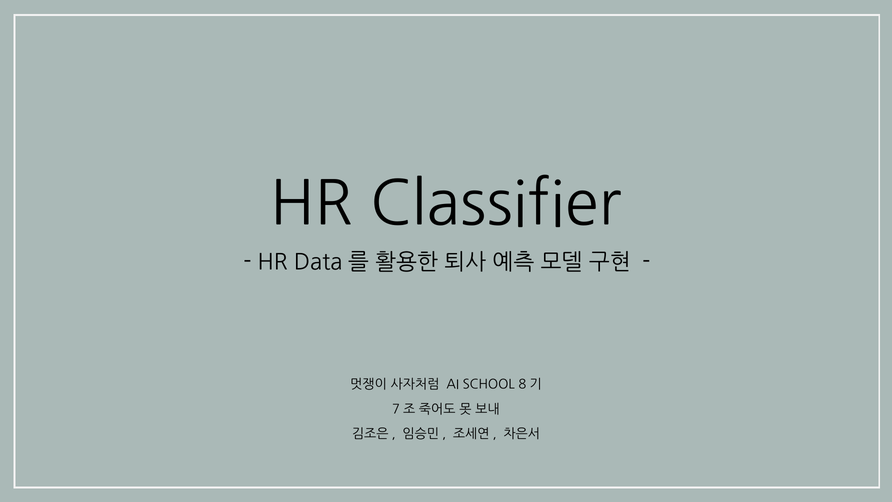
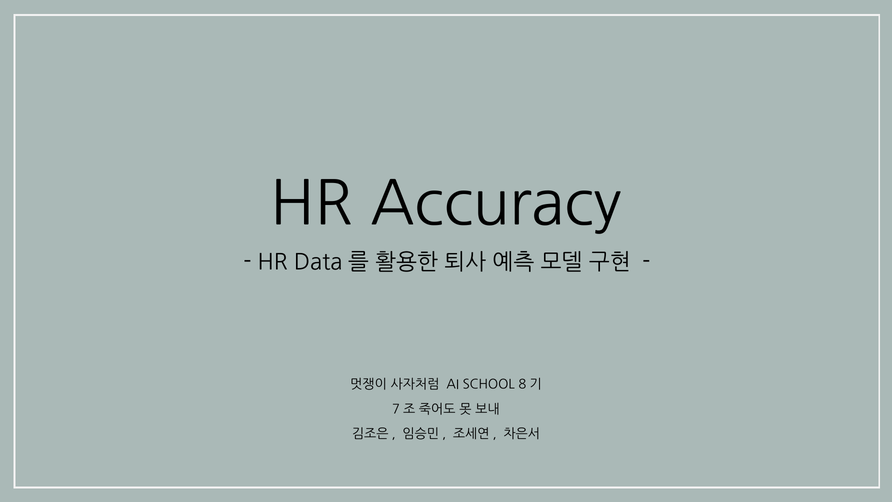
Classifier: Classifier -> Accuracy (496, 205)
